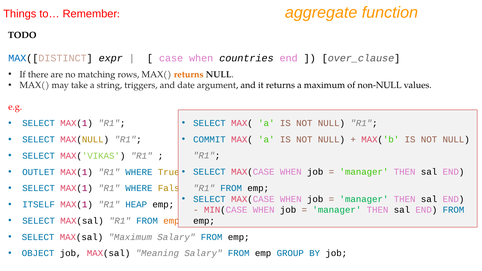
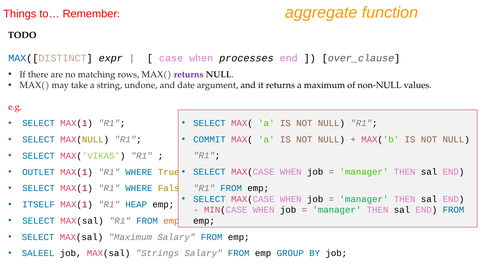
countries: countries -> processes (246, 58)
returns colour: orange -> purple (189, 74)
triggers: triggers -> undone (141, 85)
OBJECT: OBJECT -> SALEEL (38, 253)
Meaning: Meaning -> Strings (157, 253)
